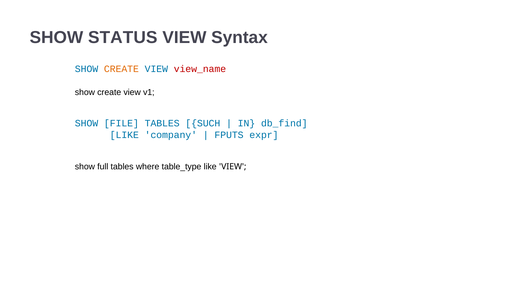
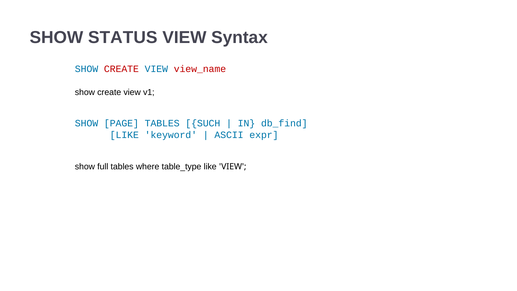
CREATE colour: orange -> red (121, 69)
FILE: FILE -> PAGE (121, 123)
company: company -> keyword (171, 135)
FPUTS: FPUTS -> ASCII (229, 135)
